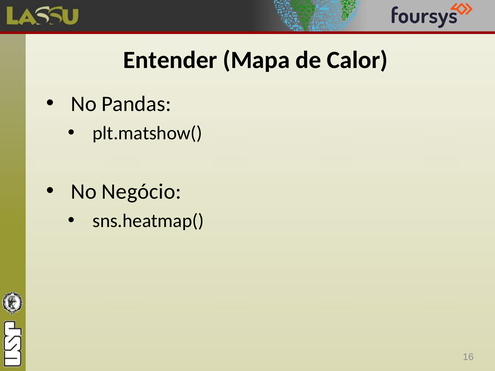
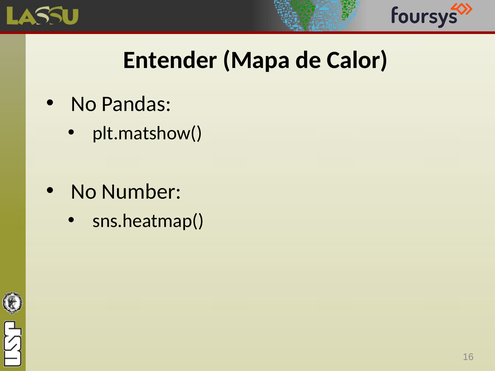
Negócio: Negócio -> Number (142, 192)
